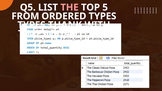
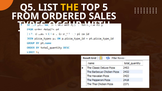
THE colour: pink -> yellow (70, 7)
ORDERED TYPES: TYPES -> SALES (102, 16)
THANK: THANK -> OCCUR (65, 25)
